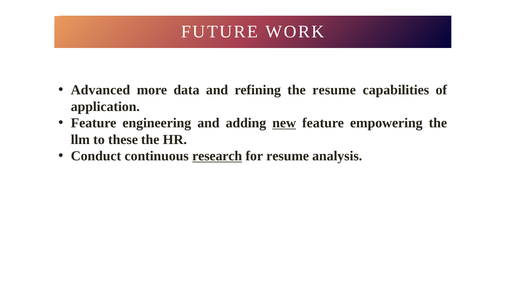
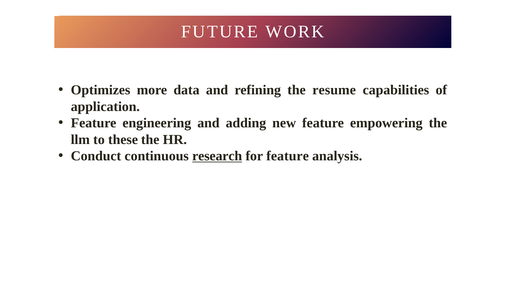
Advanced: Advanced -> Optimizes (101, 90)
new underline: present -> none (284, 123)
for resume: resume -> feature (288, 156)
